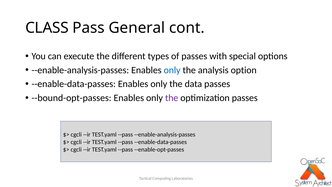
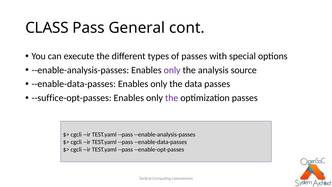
only colour: blue -> purple (172, 70)
option: option -> source (244, 70)
--bound-opt-passes: --bound-opt-passes -> --suffice-opt-passes (72, 98)
